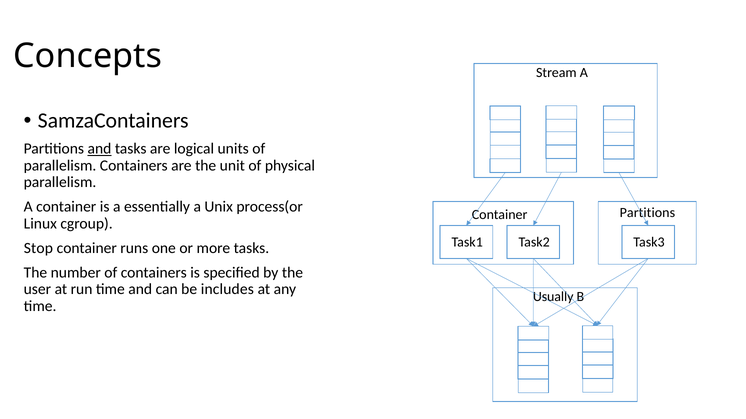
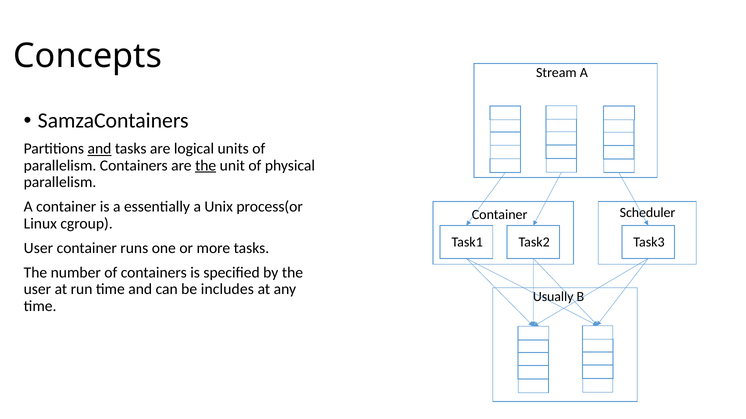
the underline: none -> present (206, 166)
Container Partitions: Partitions -> Scheduler (647, 213)
Stop: Stop -> User (38, 248)
